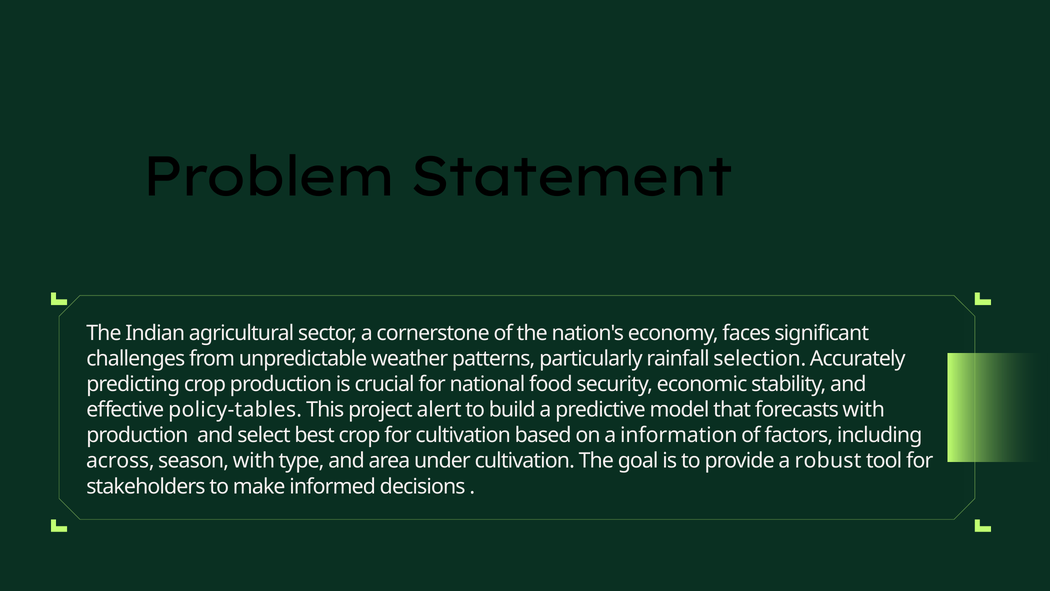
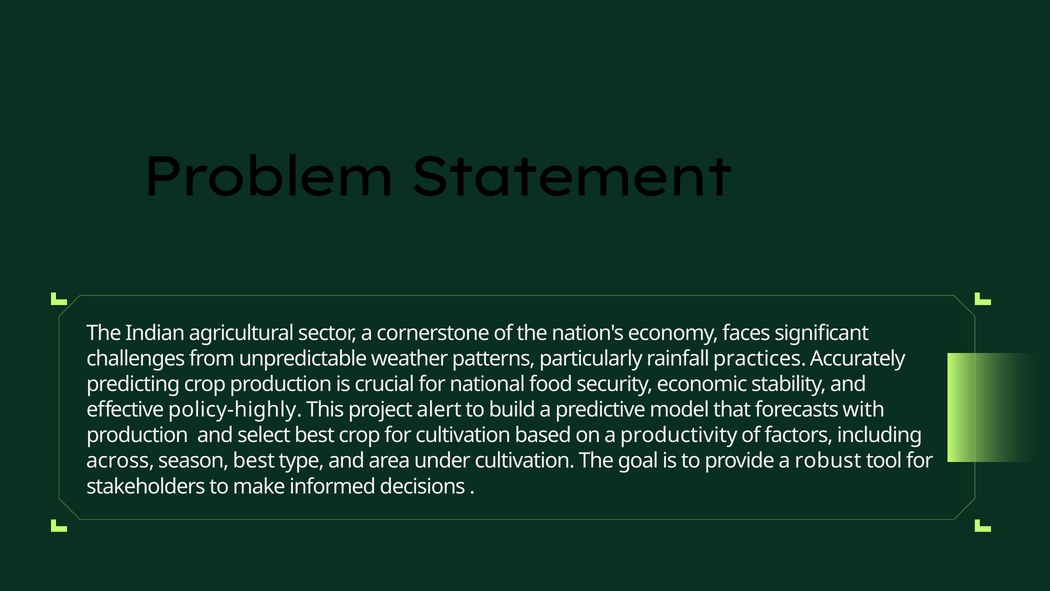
selection: selection -> practices (760, 358)
policy-tables: policy-tables -> policy-highly (235, 410)
information: information -> productivity (679, 435)
season with: with -> best (254, 461)
